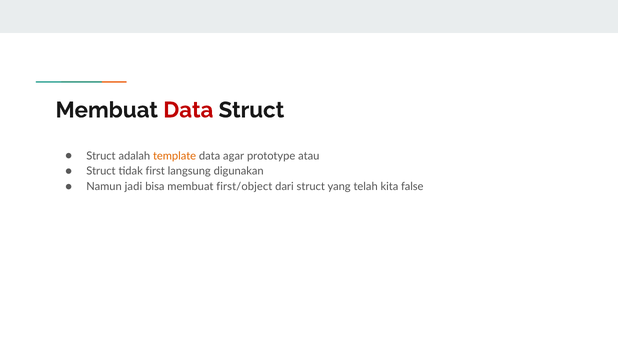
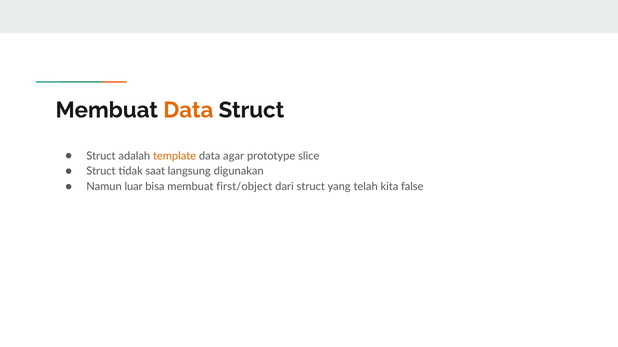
Data colour: red -> orange (188, 110)
atau: atau -> slice (309, 156)
first: first -> saat (155, 172)
jadi: jadi -> luar (134, 187)
